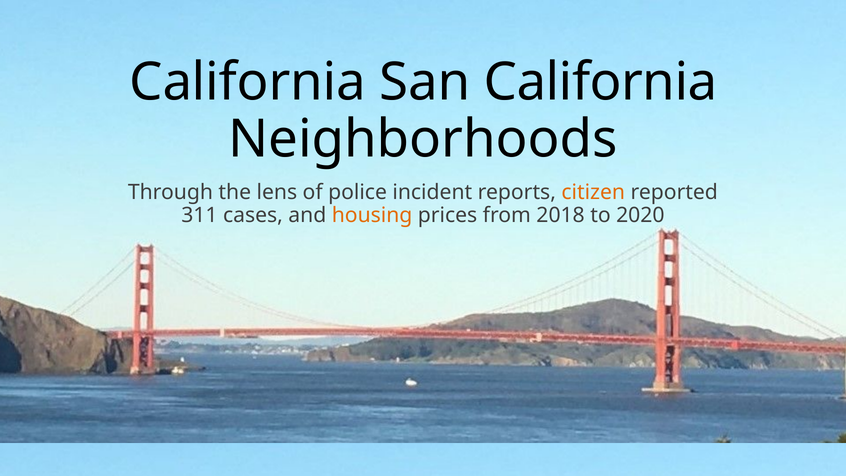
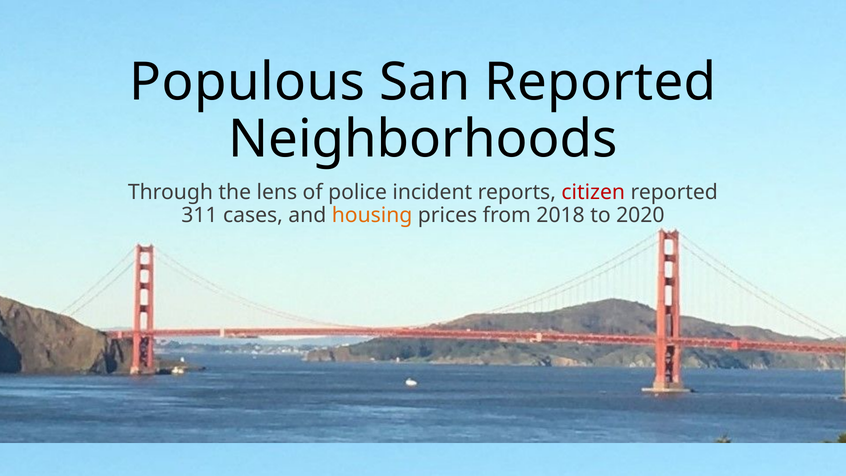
California: California -> Populous (247, 82)
San California: California -> Reported (600, 82)
citizen colour: orange -> red (593, 192)
